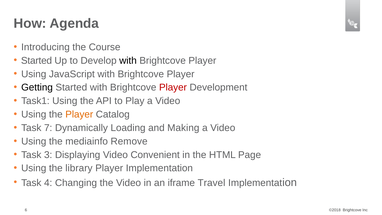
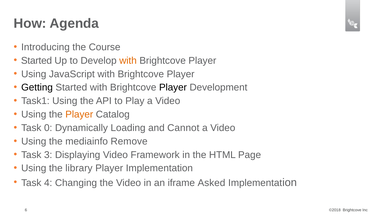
with colour: black -> orange (128, 61)
Player colour: red -> black (173, 87)
7: 7 -> 0 (48, 128)
Making: Making -> Cannot (183, 128)
Convenient: Convenient -> Framework (155, 155)
Travel: Travel -> Asked (211, 183)
